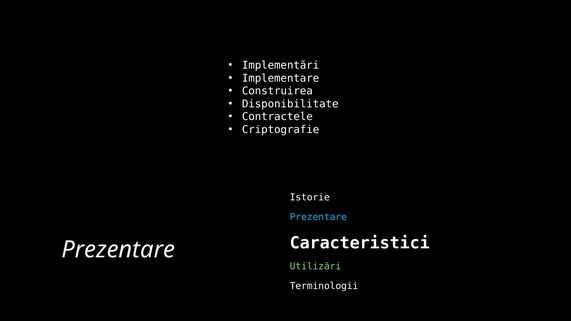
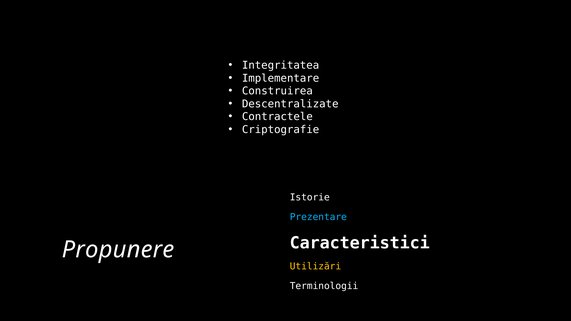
Implementări: Implementări -> Integritatea (281, 65)
Disponibilitate: Disponibilitate -> Descentralizate (290, 104)
Prezentare: Prezentare -> Propunere (118, 250)
Utilizări colour: light green -> yellow (315, 267)
